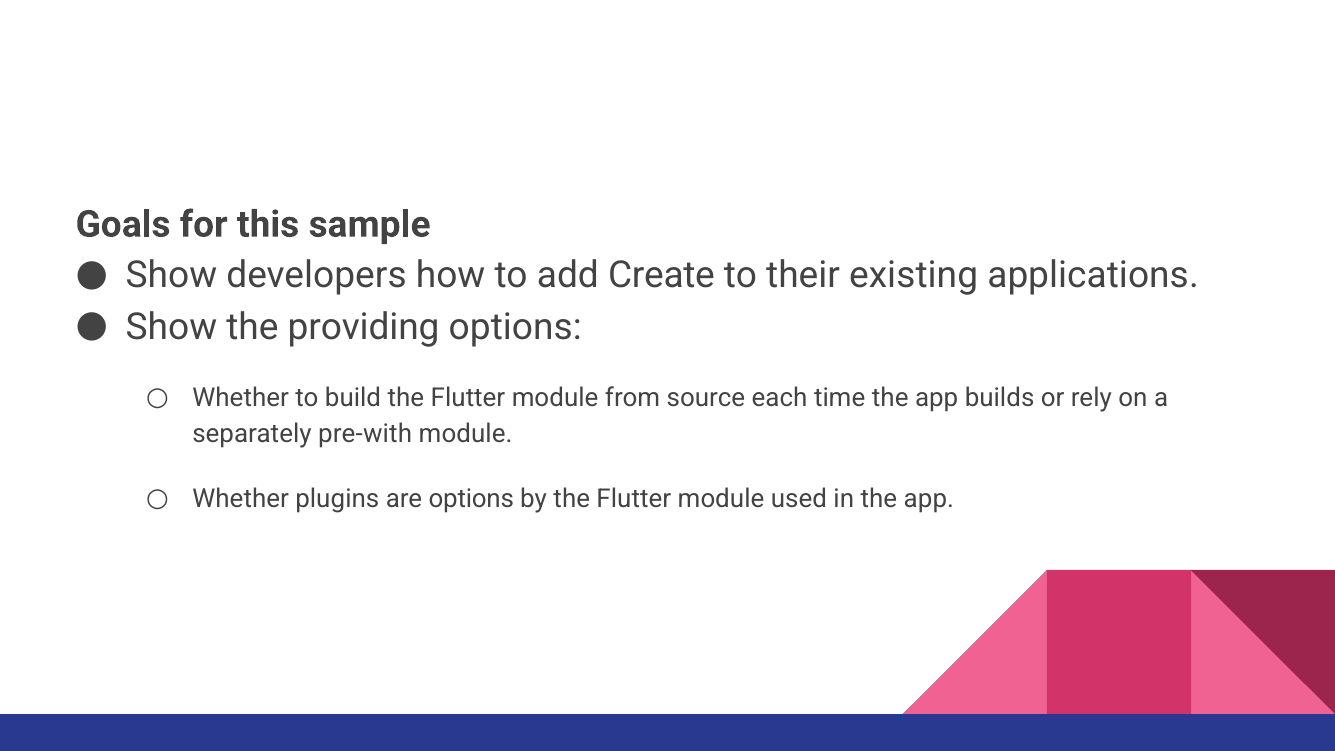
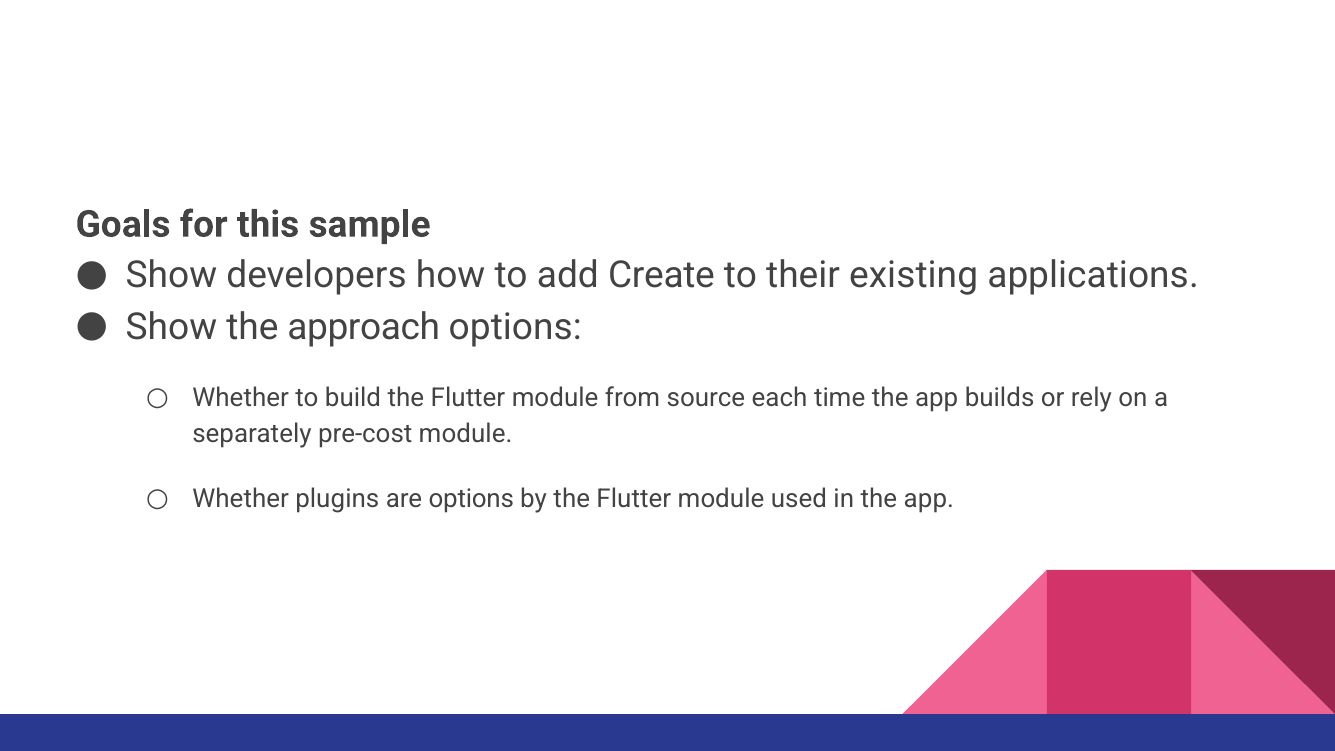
providing: providing -> approach (364, 327)
pre-with: pre-with -> pre-cost (365, 434)
